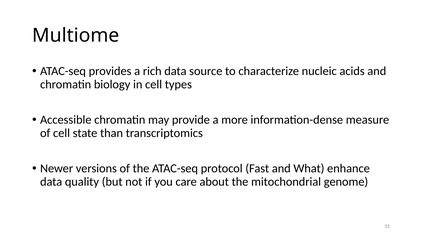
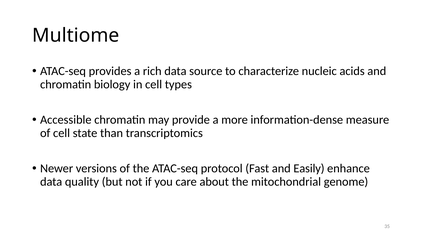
What: What -> Easily (309, 169)
